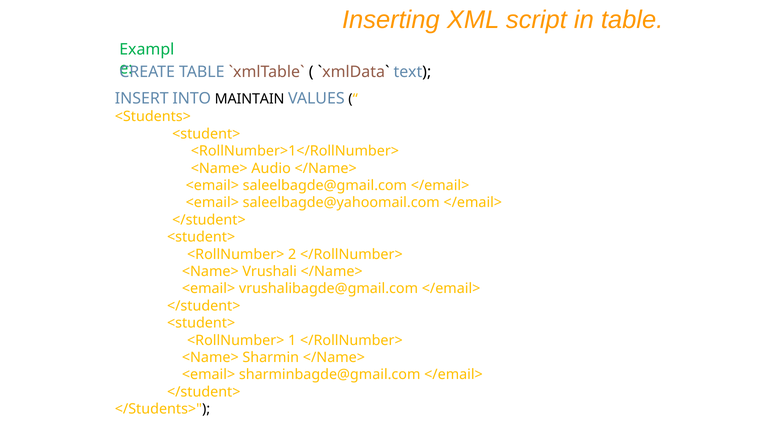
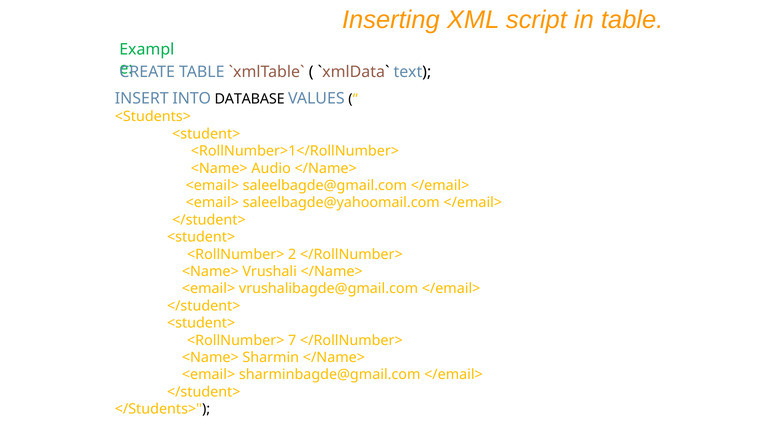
MAINTAIN: MAINTAIN -> DATABASE (250, 99)
1: 1 -> 7 (292, 341)
